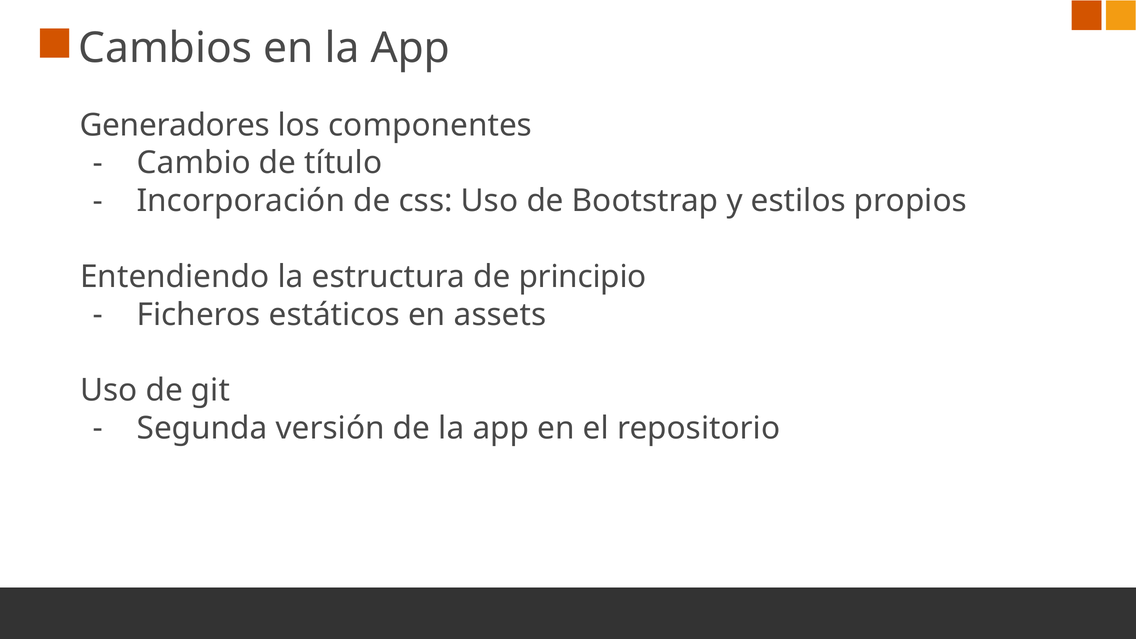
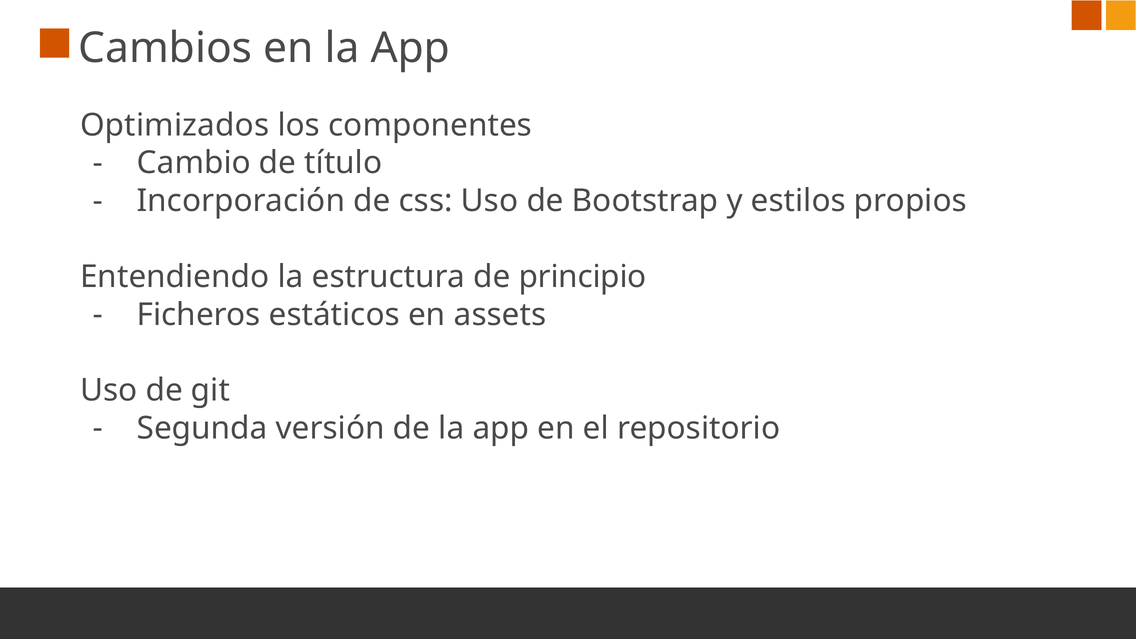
Generadores: Generadores -> Optimizados (175, 125)
